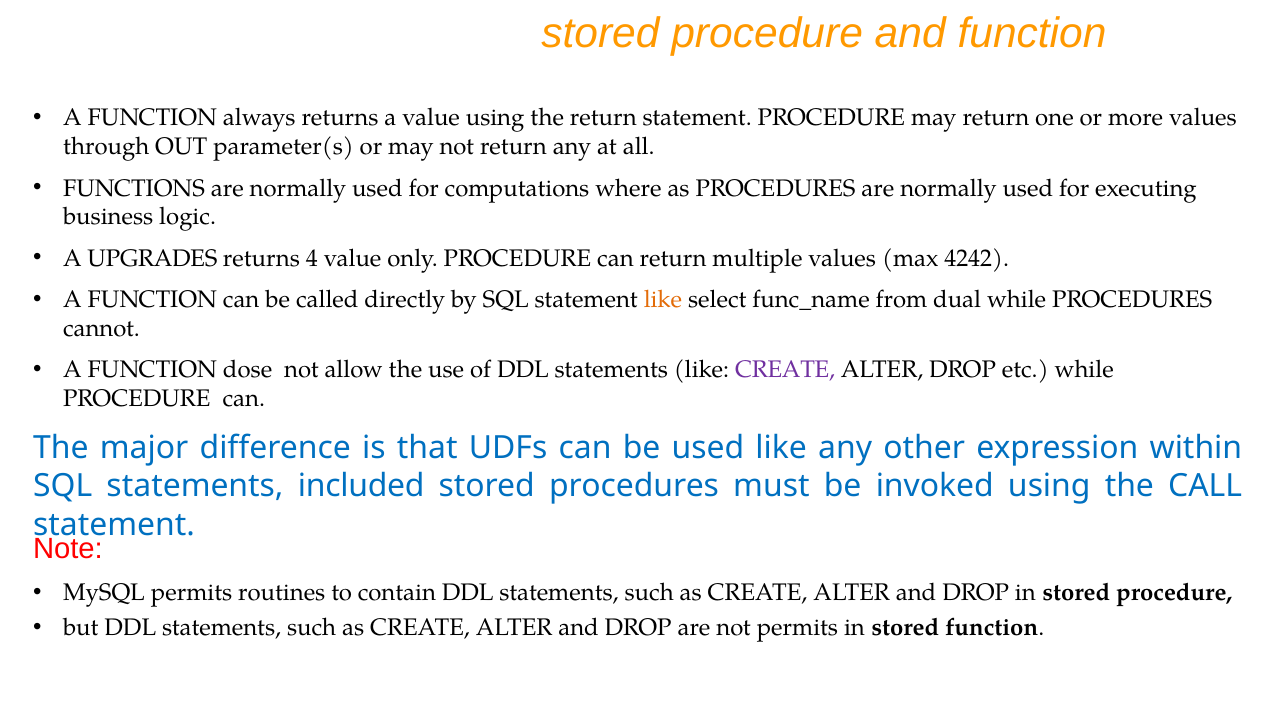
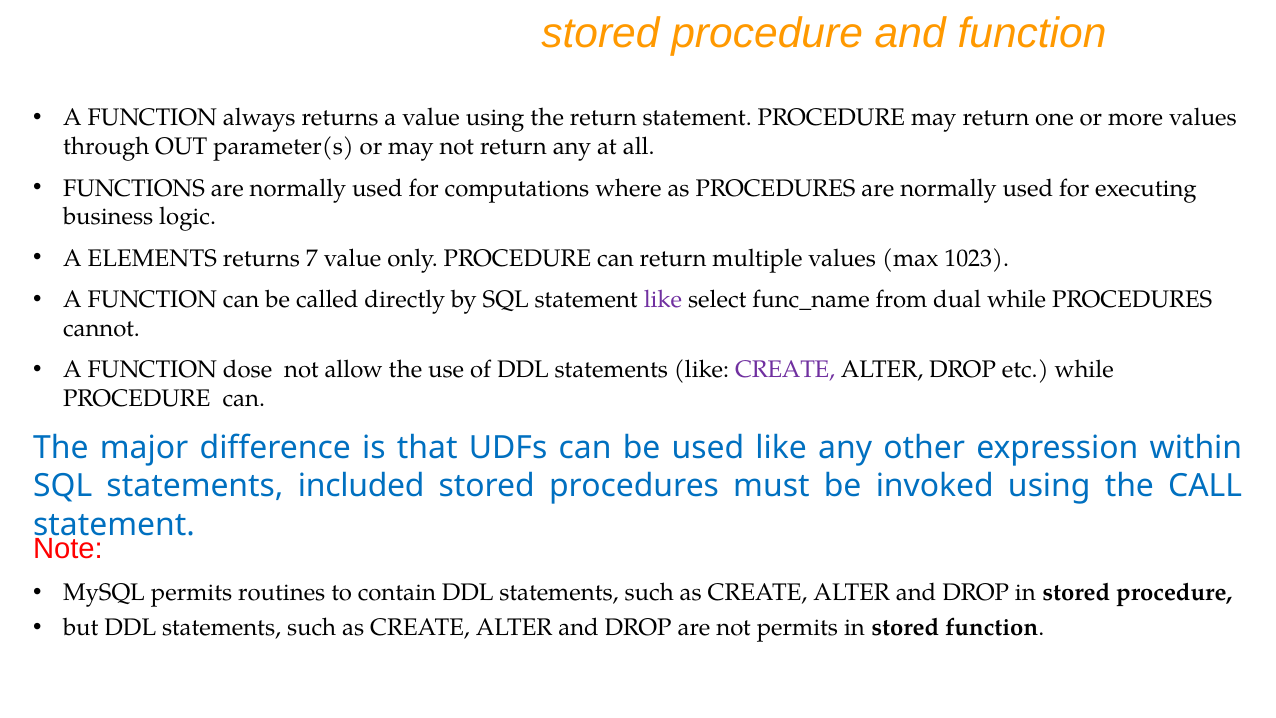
UPGRADES: UPGRADES -> ELEMENTS (152, 258)
4: 4 -> 7 (312, 258)
4242: 4242 -> 1023 (977, 258)
like colour: orange -> purple (663, 300)
